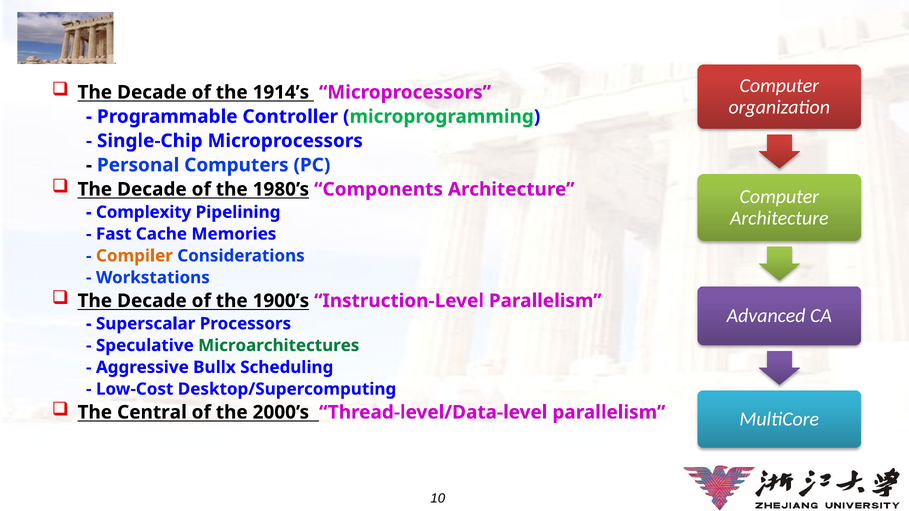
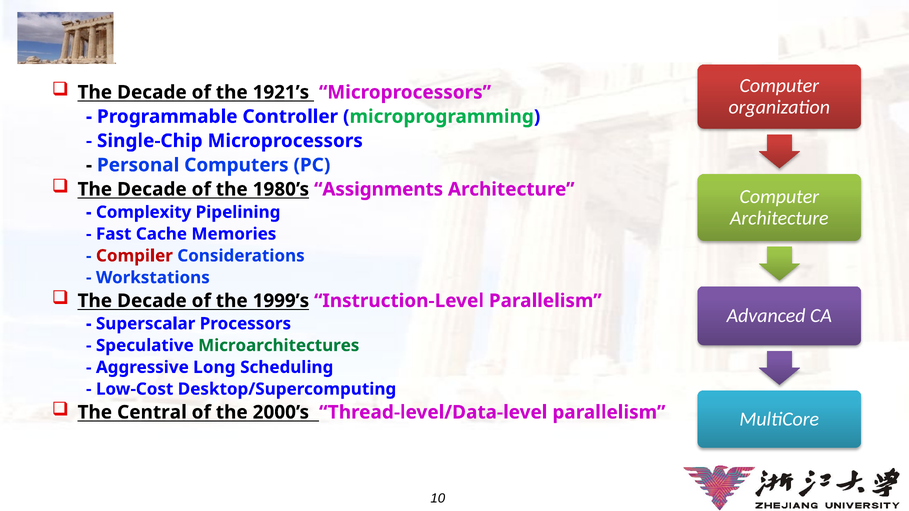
1914’s: 1914’s -> 1921’s (281, 92)
Components: Components -> Assignments (379, 189)
Compiler colour: orange -> red (134, 256)
1900’s: 1900’s -> 1999’s (281, 301)
Bullx: Bullx -> Long (214, 367)
